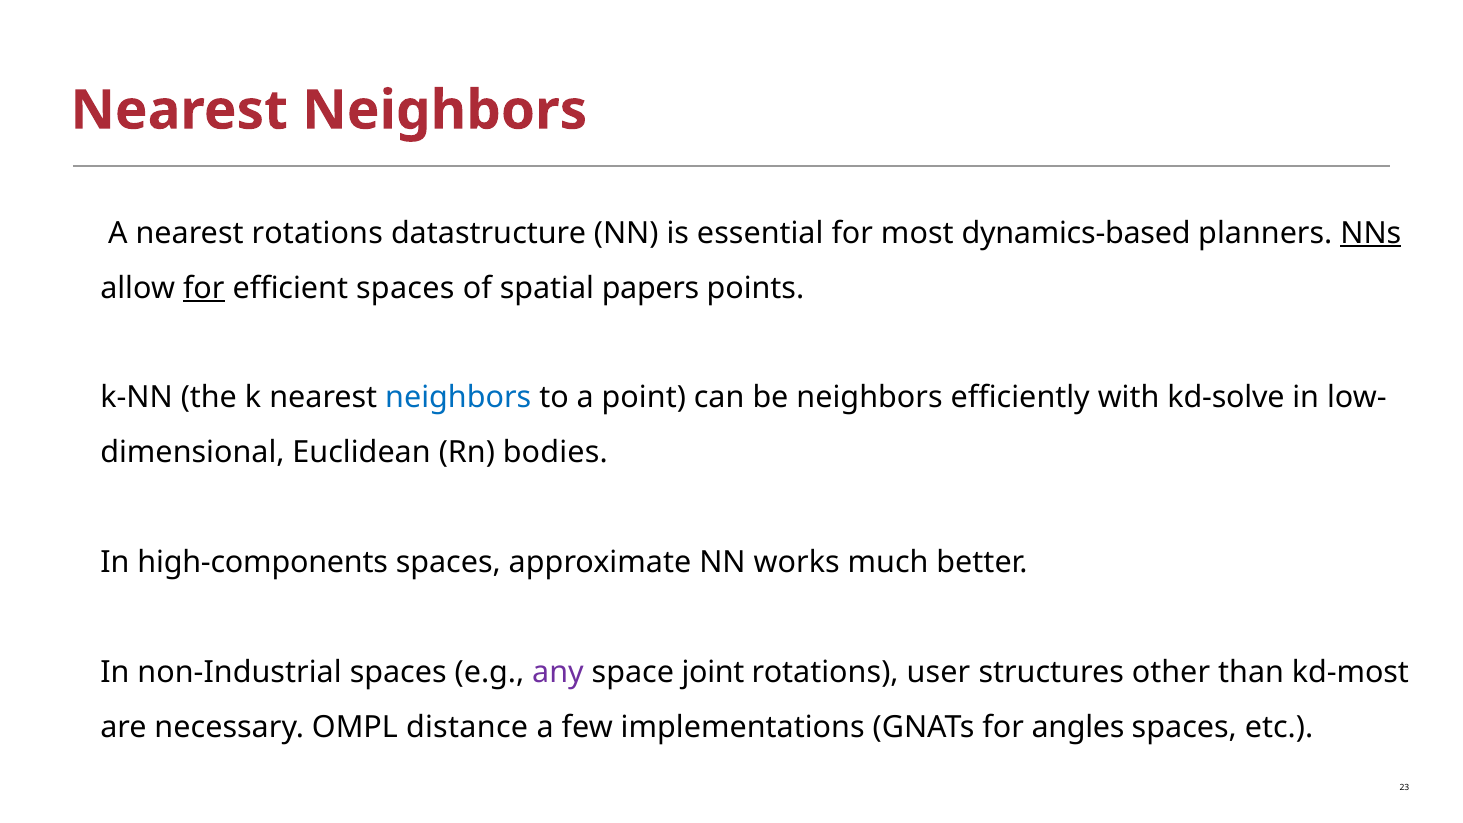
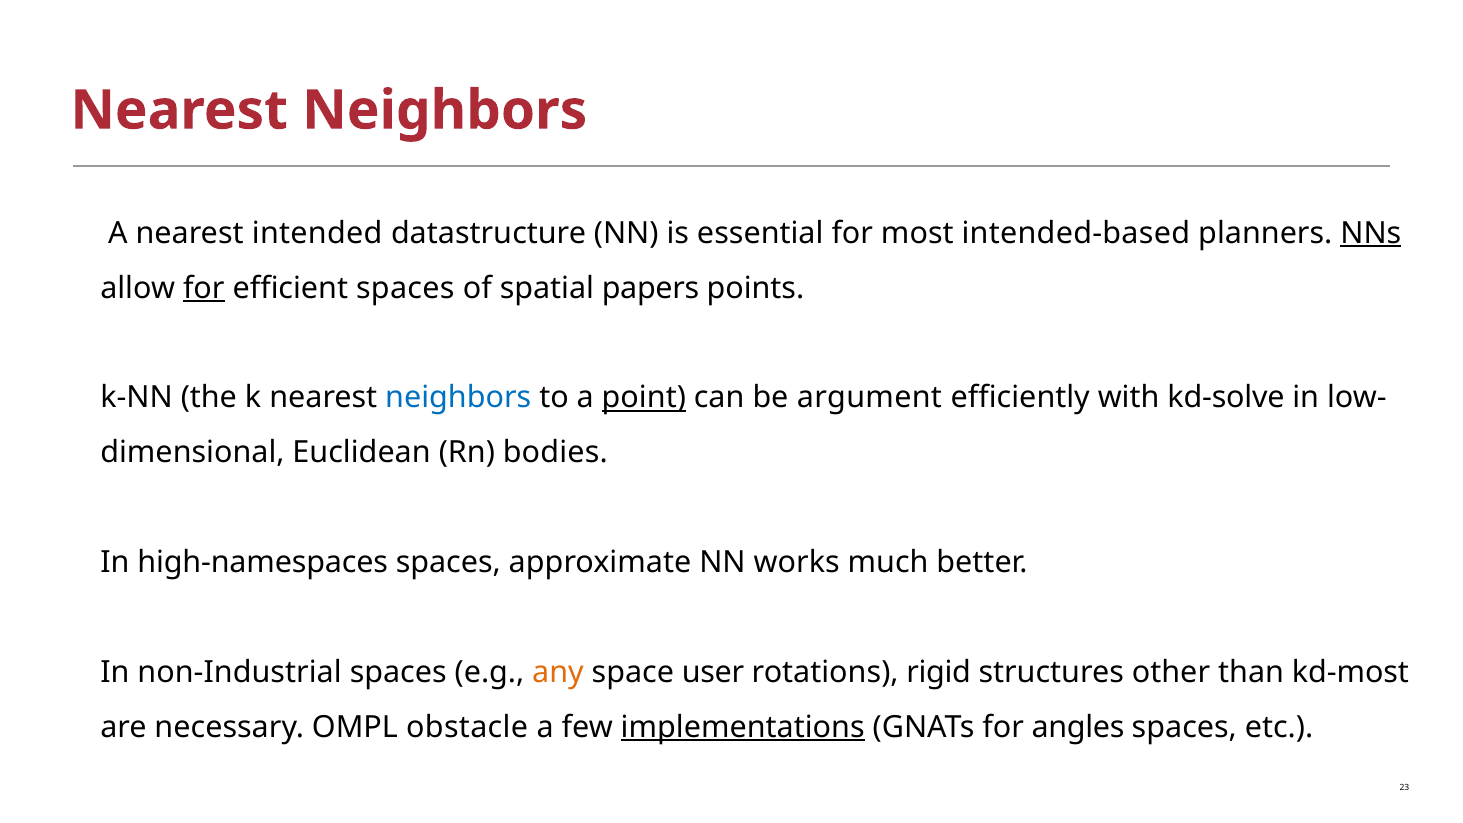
nearest rotations: rotations -> intended (317, 233)
dynamics-based: dynamics-based -> intended-based (1076, 233)
point underline: none -> present (644, 398)
be neighbors: neighbors -> argument (869, 398)
high-components: high-components -> high-namespaces (263, 562)
any colour: purple -> orange (558, 672)
joint: joint -> user (713, 672)
user: user -> rigid (939, 672)
distance: distance -> obstacle (467, 727)
implementations underline: none -> present (743, 727)
